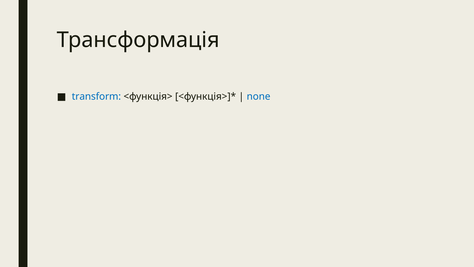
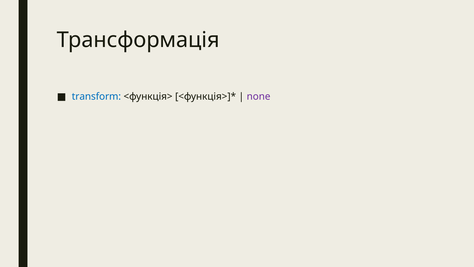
none colour: blue -> purple (259, 96)
